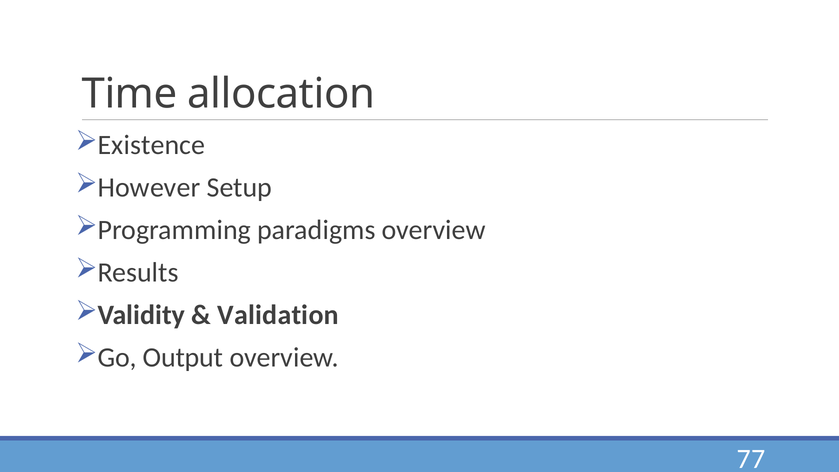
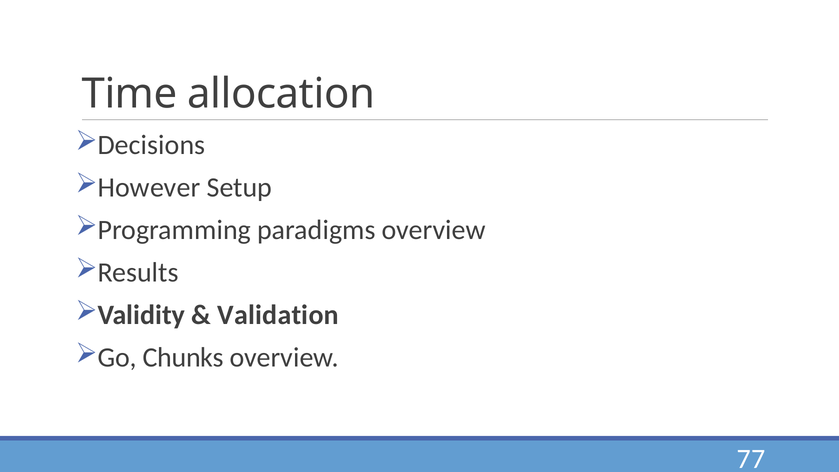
Existence: Existence -> Decisions (151, 145)
Output: Output -> Chunks (183, 357)
